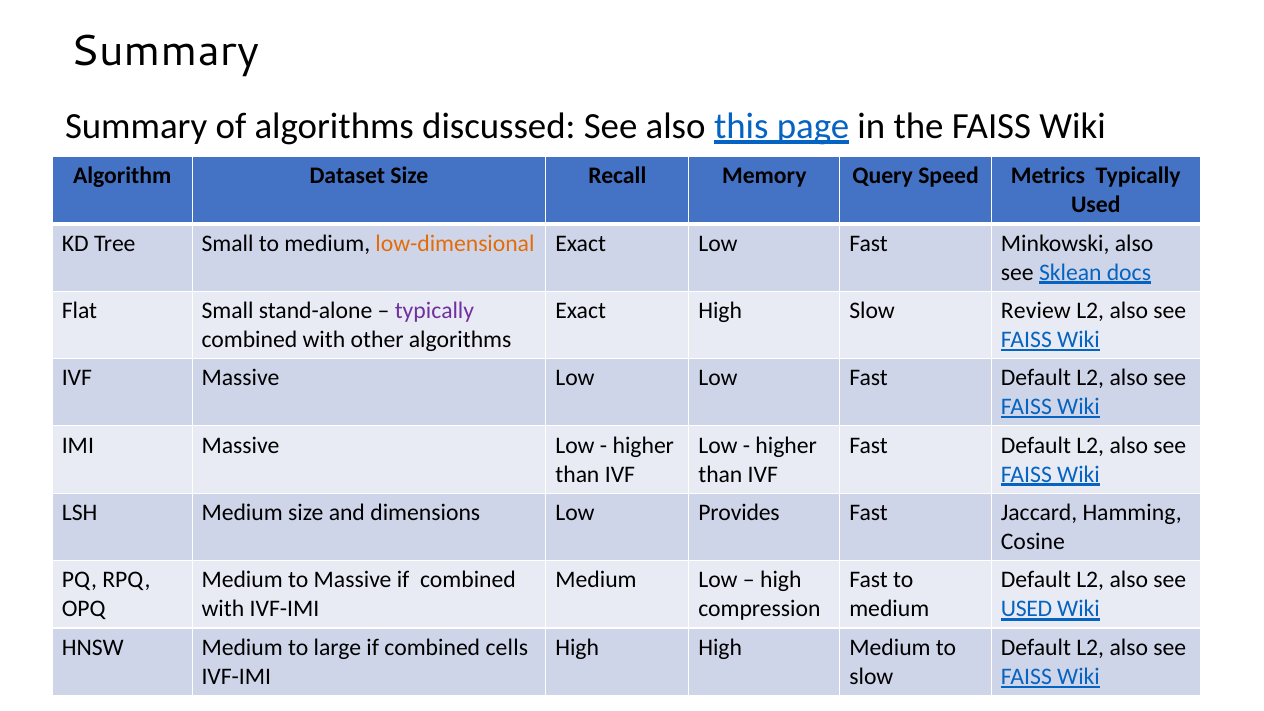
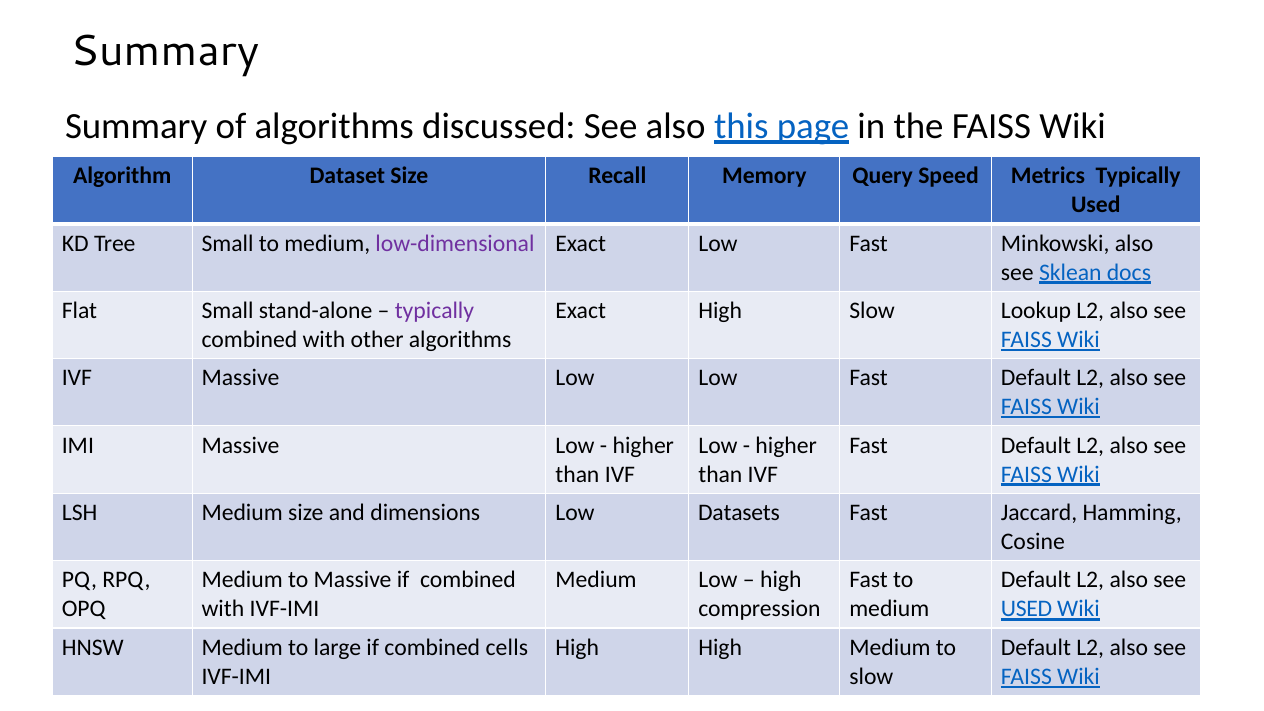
low-dimensional colour: orange -> purple (455, 243)
Review: Review -> Lookup (1036, 311)
Provides: Provides -> Datasets (739, 513)
